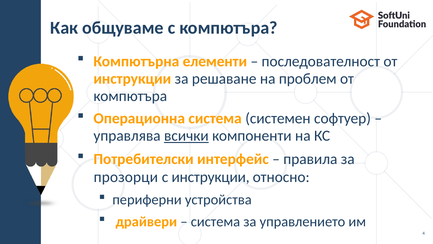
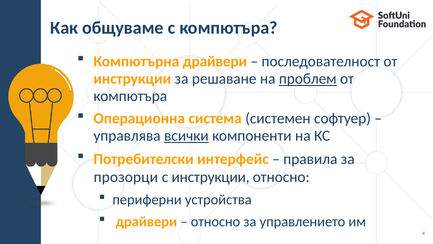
Компютърна елементи: елементи -> драйвери (215, 61)
проблем underline: none -> present (308, 79)
система: система -> относно (216, 221)
